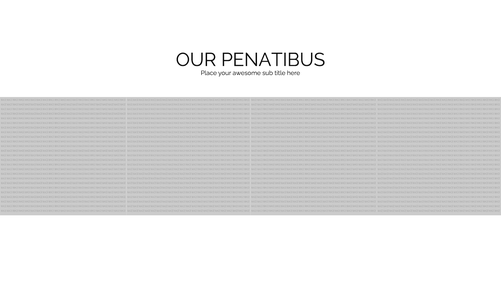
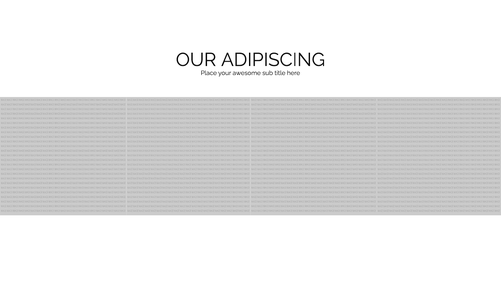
PENATIBUS: PENATIBUS -> ADIPISCING (273, 60)
